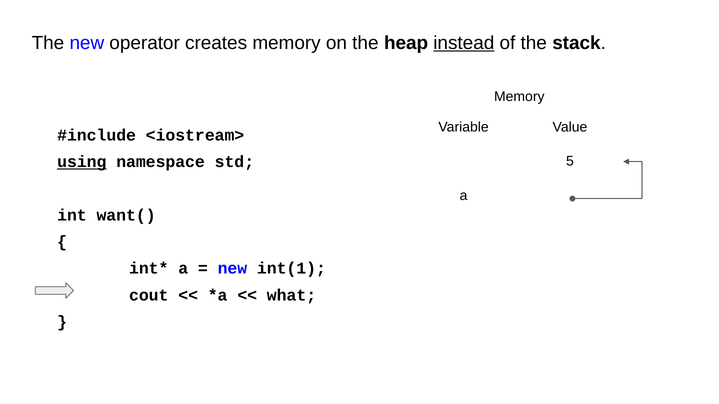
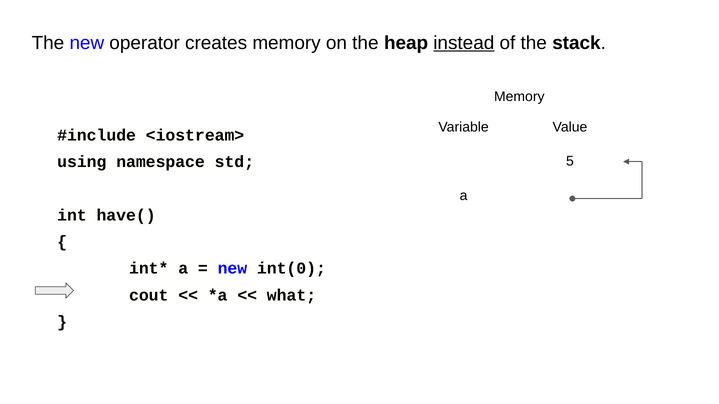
using underline: present -> none (82, 162)
want(: want( -> have( (126, 216)
int(1: int(1 -> int(0 (291, 269)
